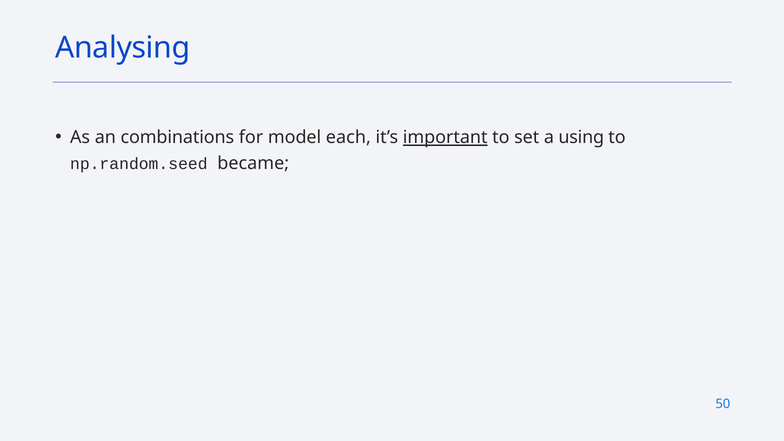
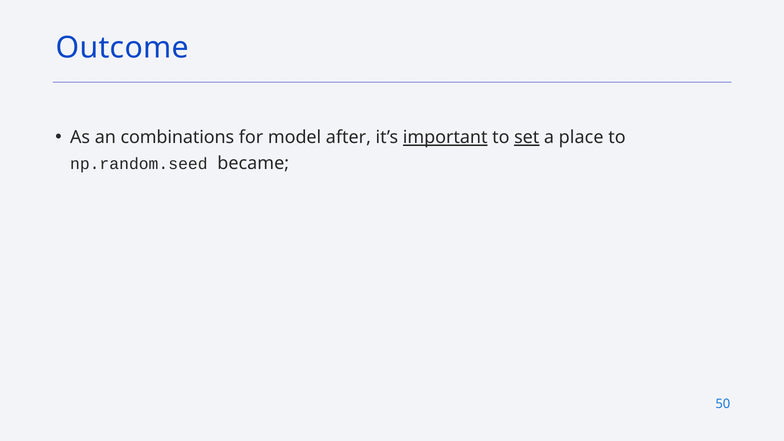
Analysing: Analysing -> Outcome (122, 48)
each: each -> after (348, 138)
set underline: none -> present (527, 138)
using: using -> place (581, 138)
